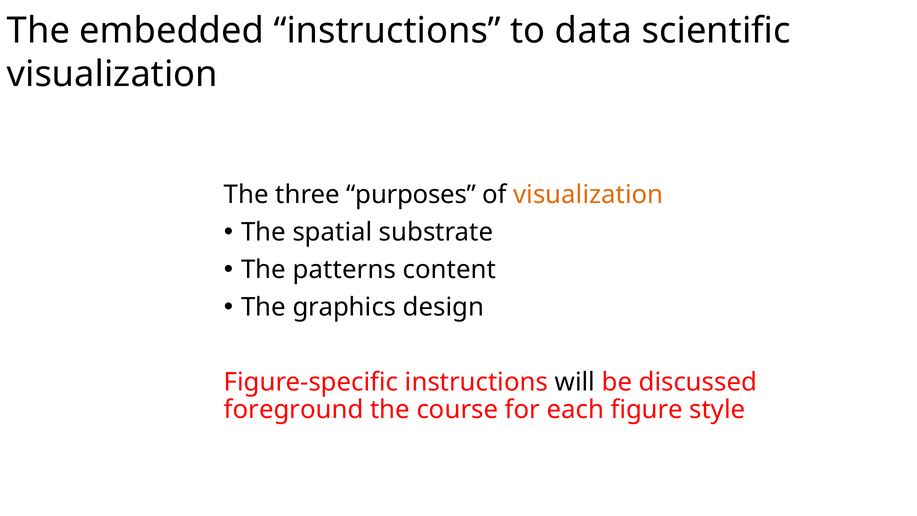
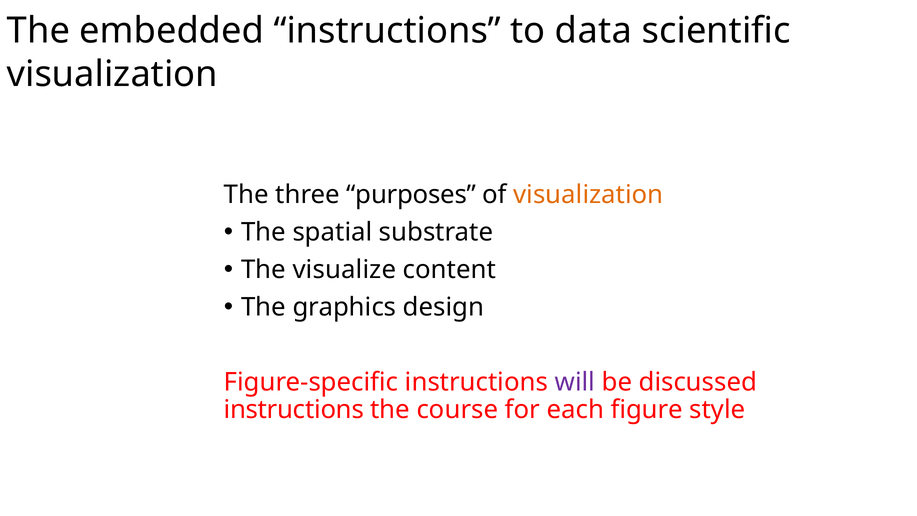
patterns: patterns -> visualize (344, 270)
will colour: black -> purple (575, 382)
foreground: foreground -> instructions (294, 410)
